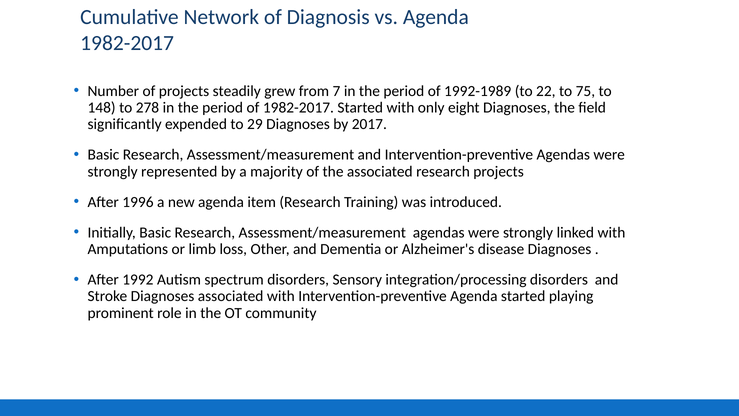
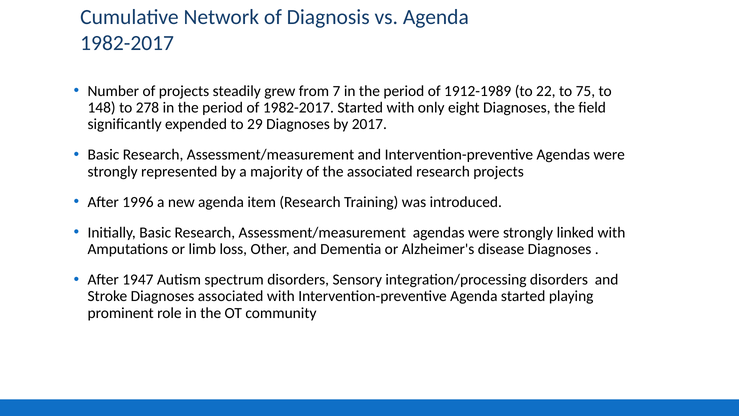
1992-1989: 1992-1989 -> 1912-1989 (478, 91)
1992: 1992 -> 1947 (138, 280)
